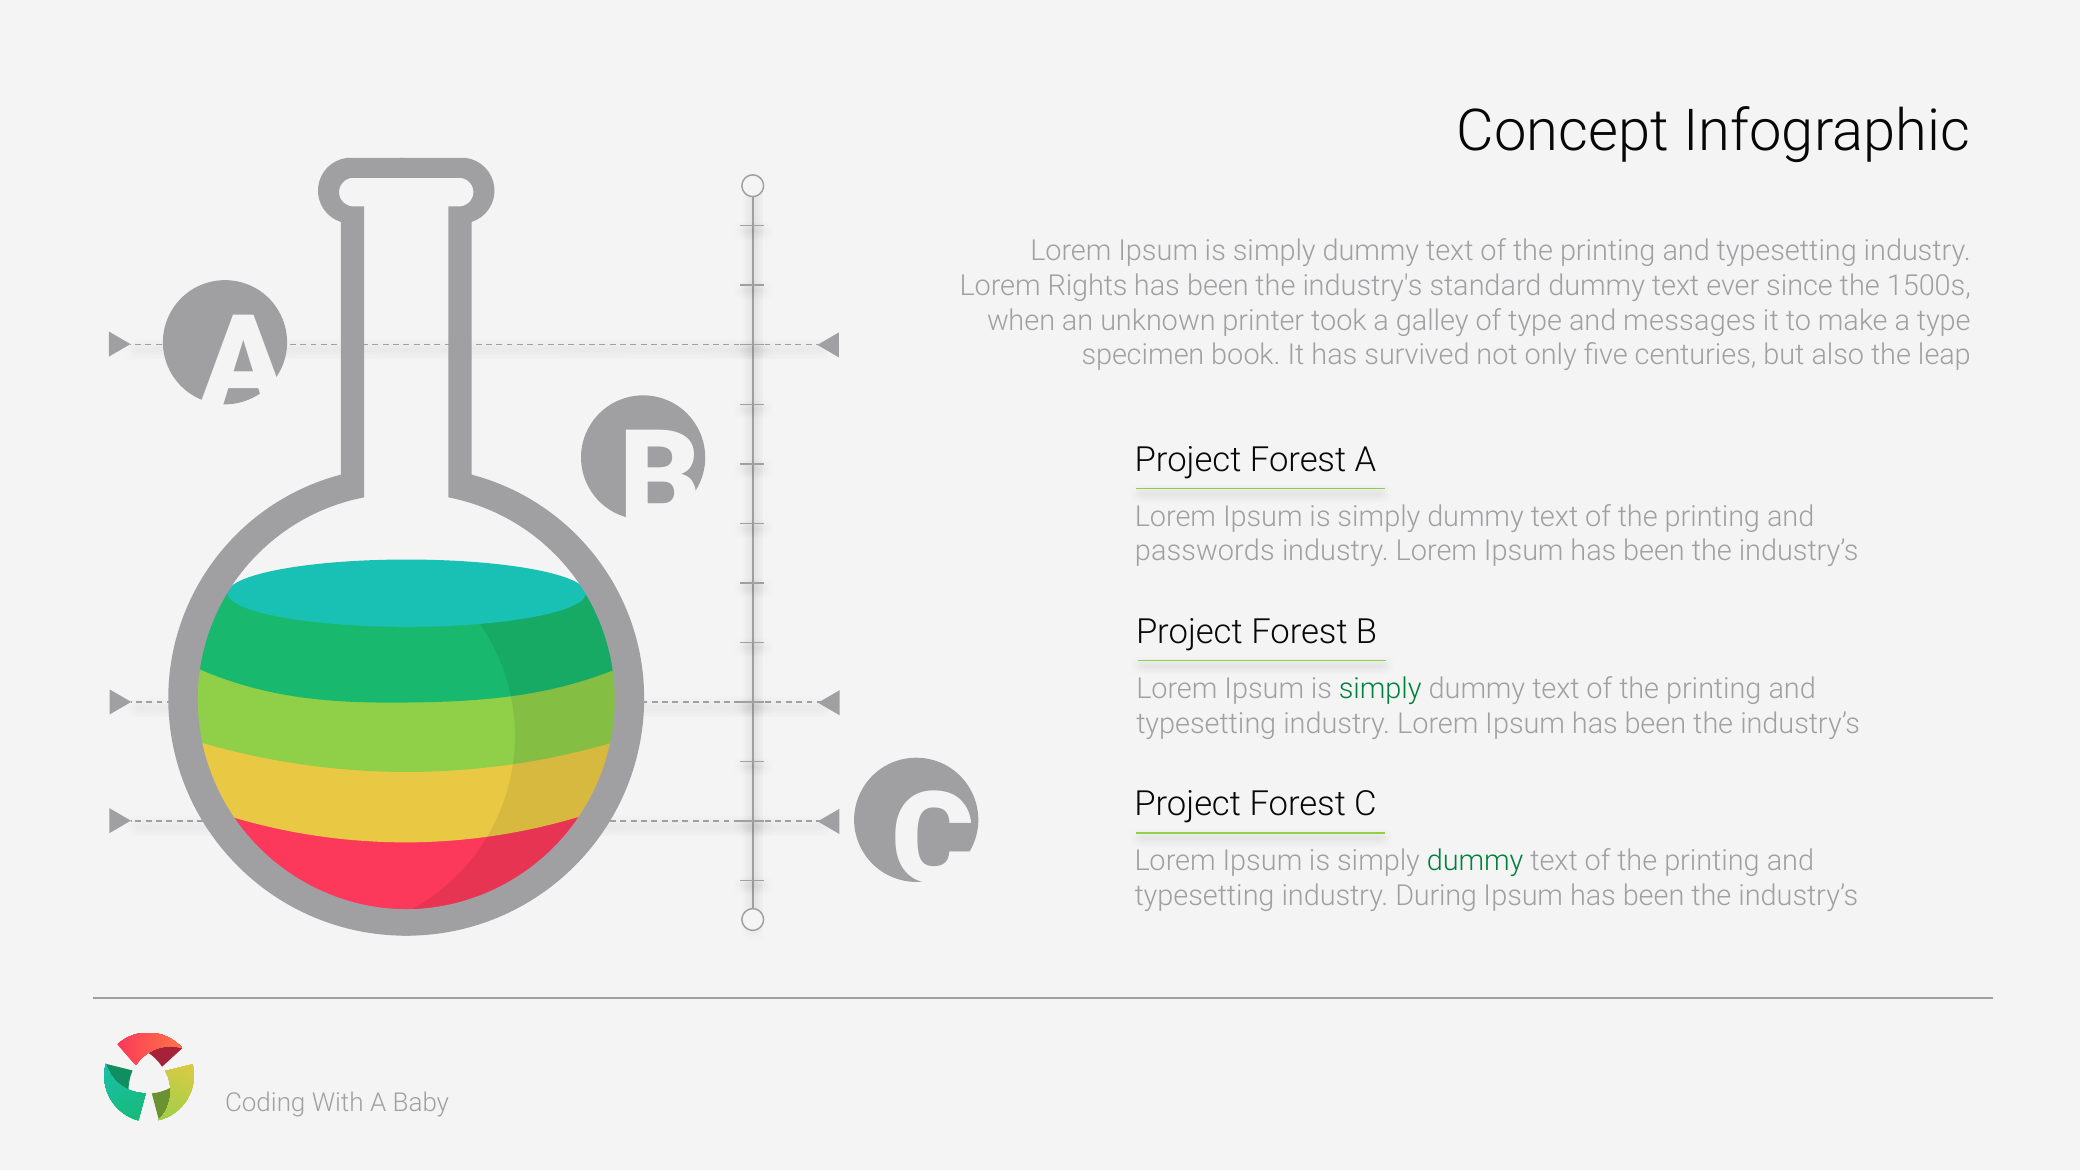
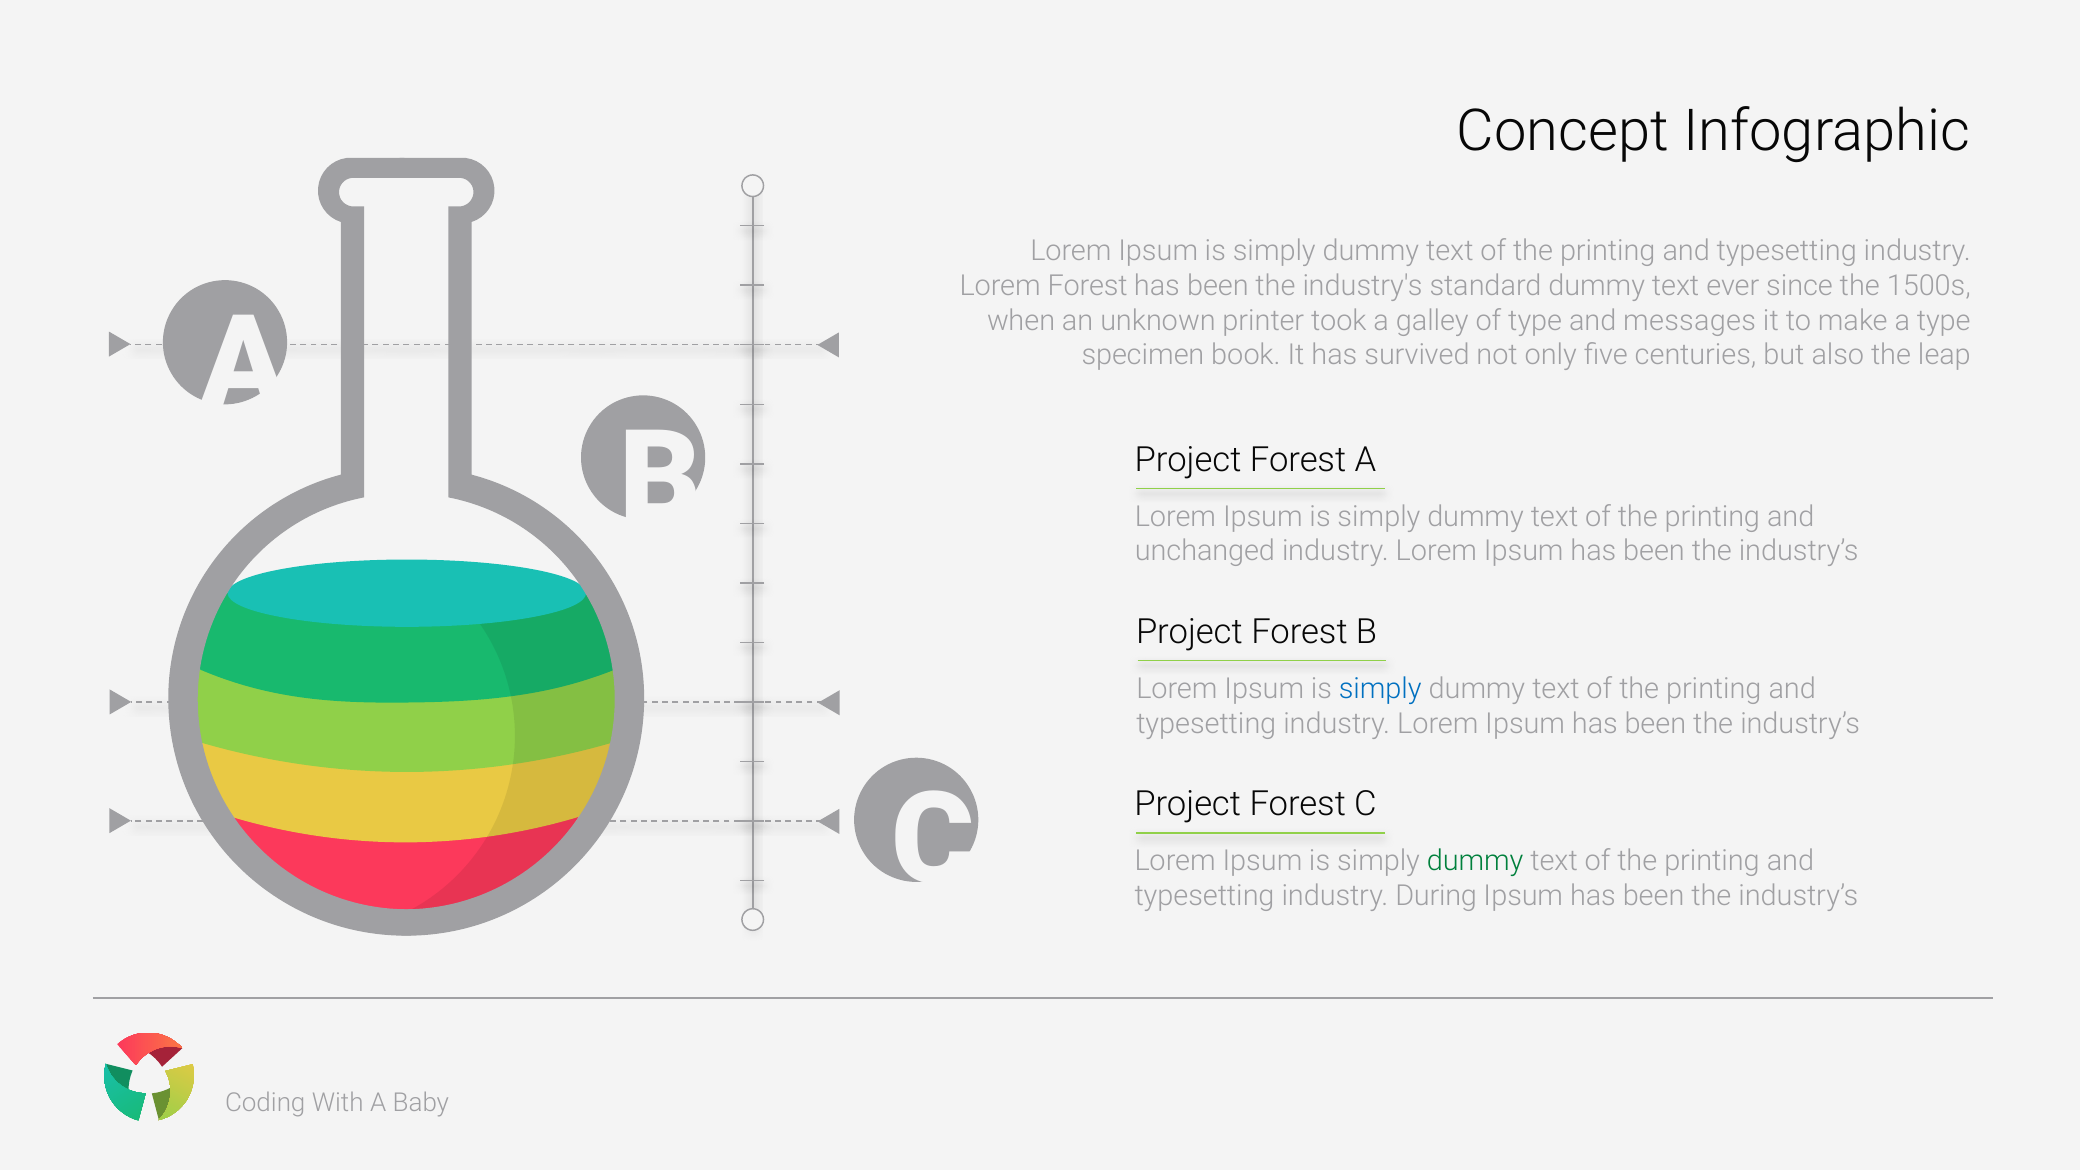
Lorem Rights: Rights -> Forest (1088, 286)
passwords: passwords -> unchanged (1205, 551)
simply colour: green -> blue (1380, 689)
